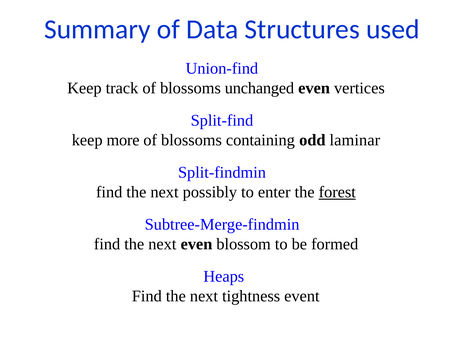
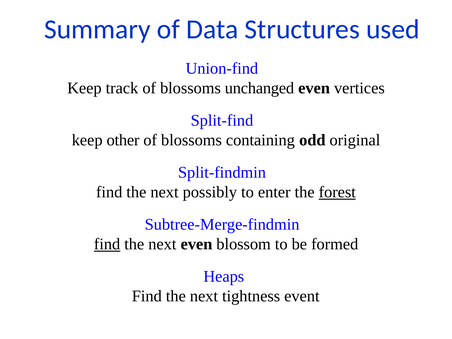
more: more -> other (123, 140)
laminar: laminar -> original (355, 140)
find underline: none -> present (107, 244)
